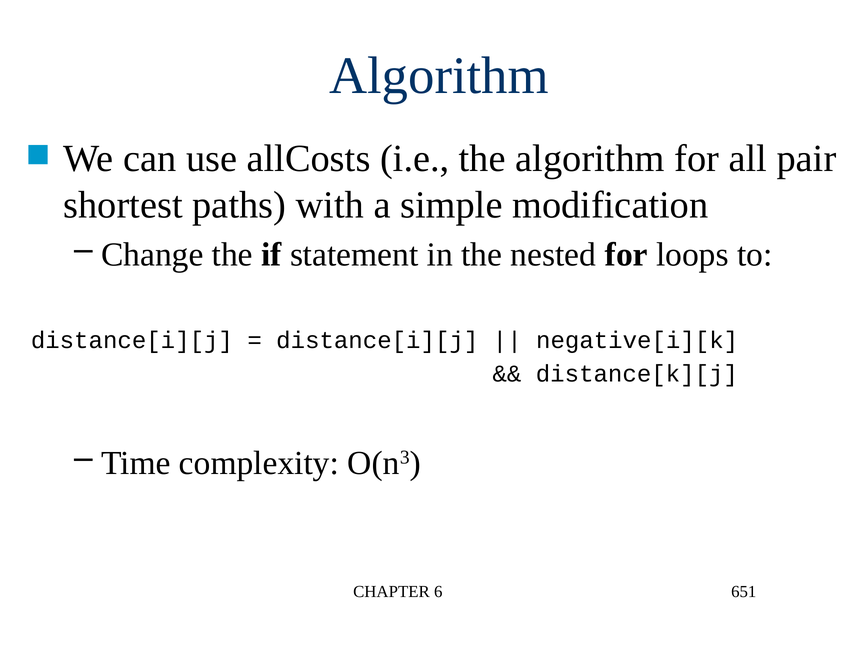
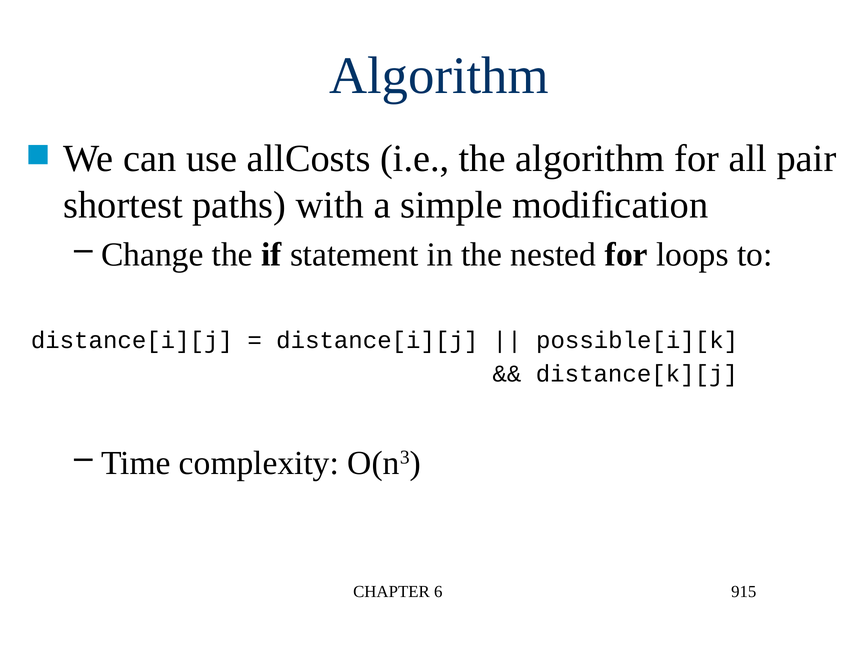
negative[i][k: negative[i][k -> possible[i][k (637, 340)
651: 651 -> 915 (744, 592)
